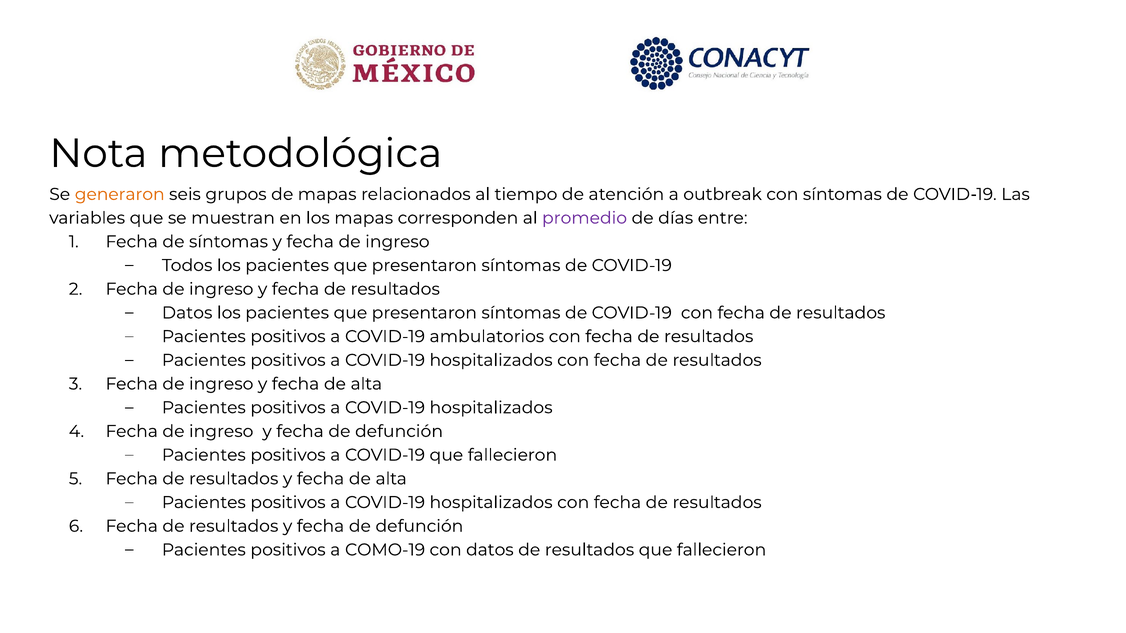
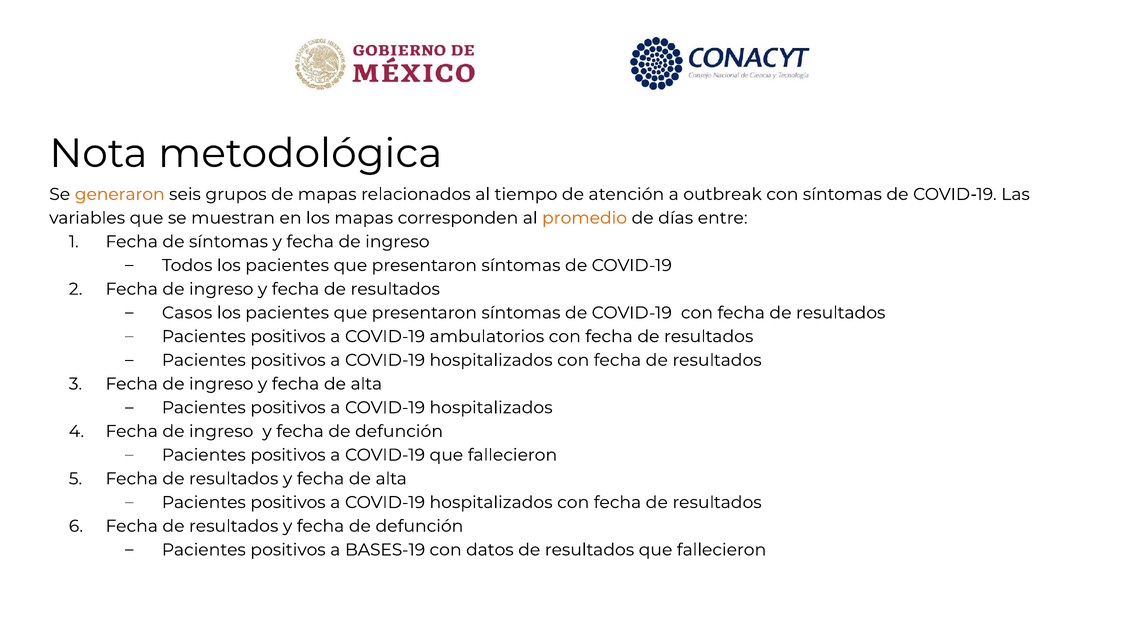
promedio colour: purple -> orange (585, 218)
Datos: Datos -> Casos (187, 313)
COMO-19: COMO-19 -> BASES-19 (385, 550)
